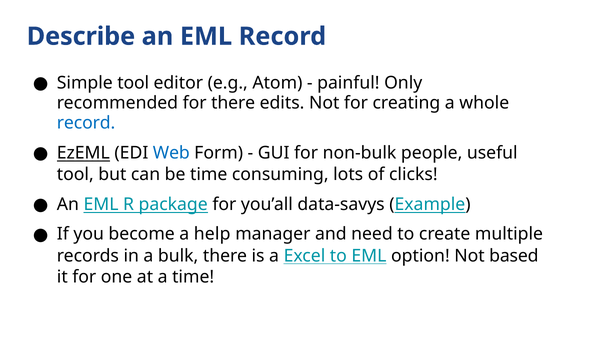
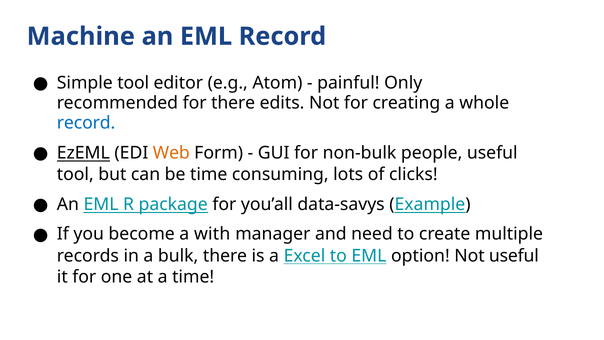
Describe: Describe -> Machine (81, 36)
Web colour: blue -> orange (171, 153)
help: help -> with (212, 234)
Not based: based -> useful (514, 256)
